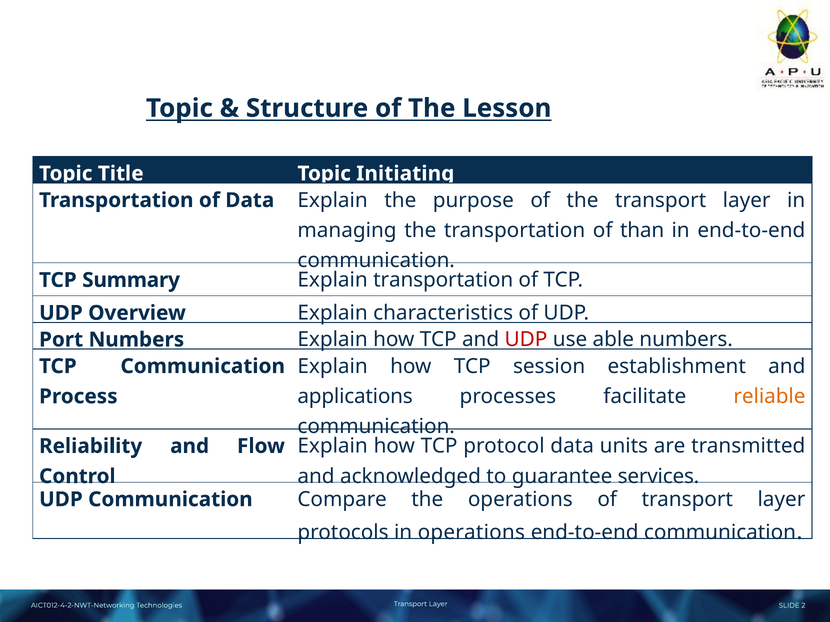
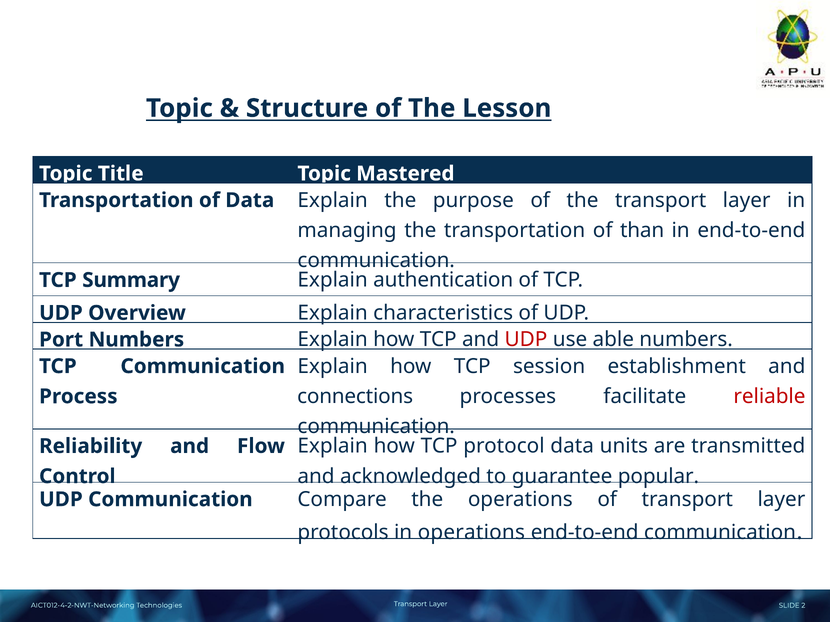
Initiating: Initiating -> Mastered (405, 174)
Explain transportation: transportation -> authentication (443, 280)
applications: applications -> connections (355, 397)
reliable colour: orange -> red (769, 397)
services: services -> popular (658, 477)
